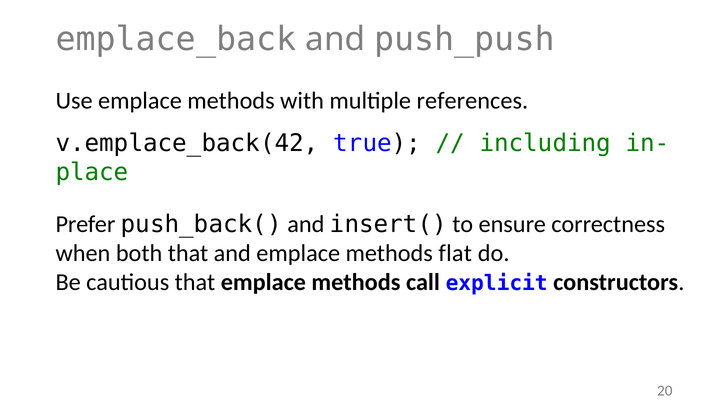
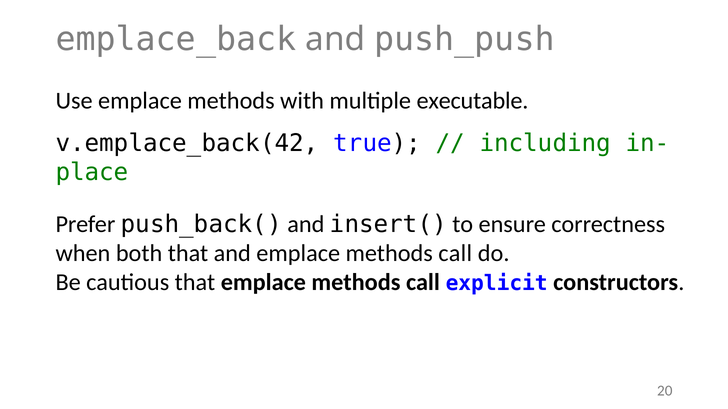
references: references -> executable (472, 101)
and emplace methods flat: flat -> call (455, 254)
